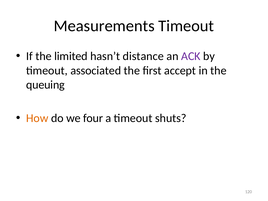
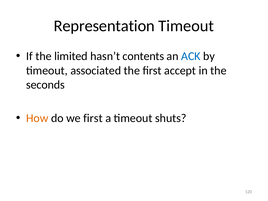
Measurements: Measurements -> Representation (104, 26)
distance: distance -> contents (143, 56)
ACK colour: purple -> blue (191, 56)
queuing: queuing -> seconds (45, 85)
we four: four -> first (93, 118)
